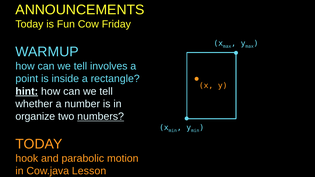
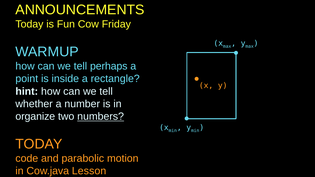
involves: involves -> perhaps (109, 66)
hint underline: present -> none (27, 91)
hook: hook -> code (27, 159)
